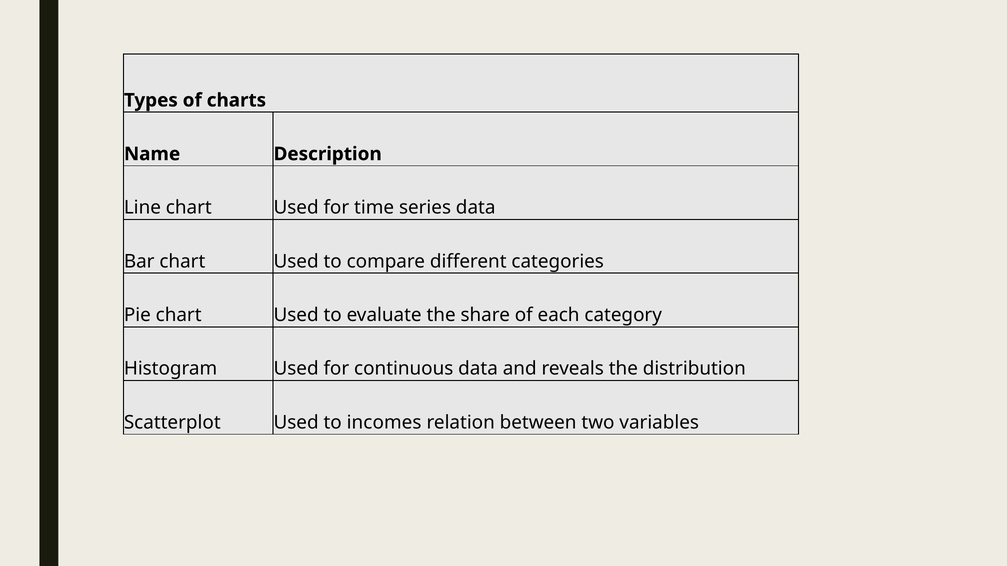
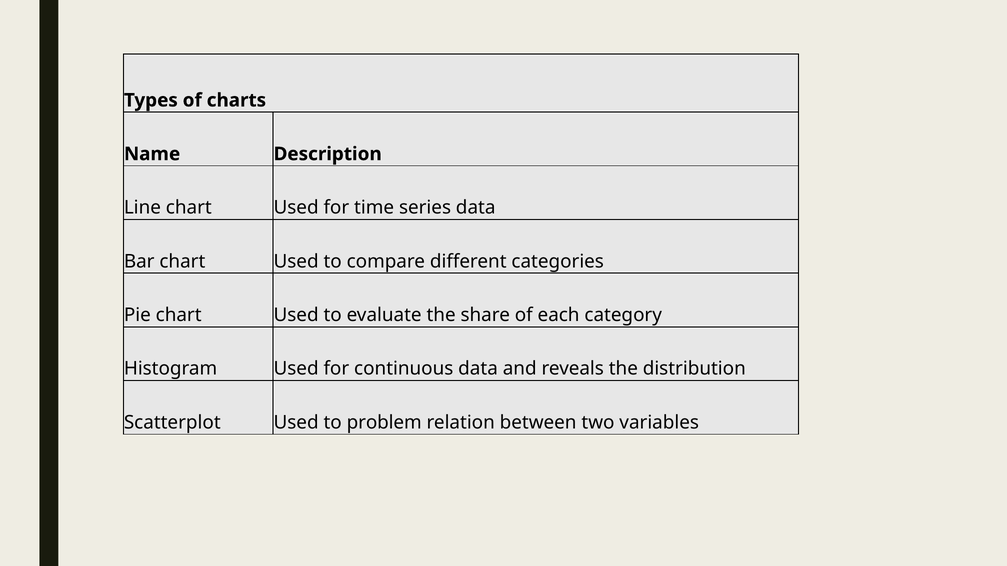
incomes: incomes -> problem (384, 423)
